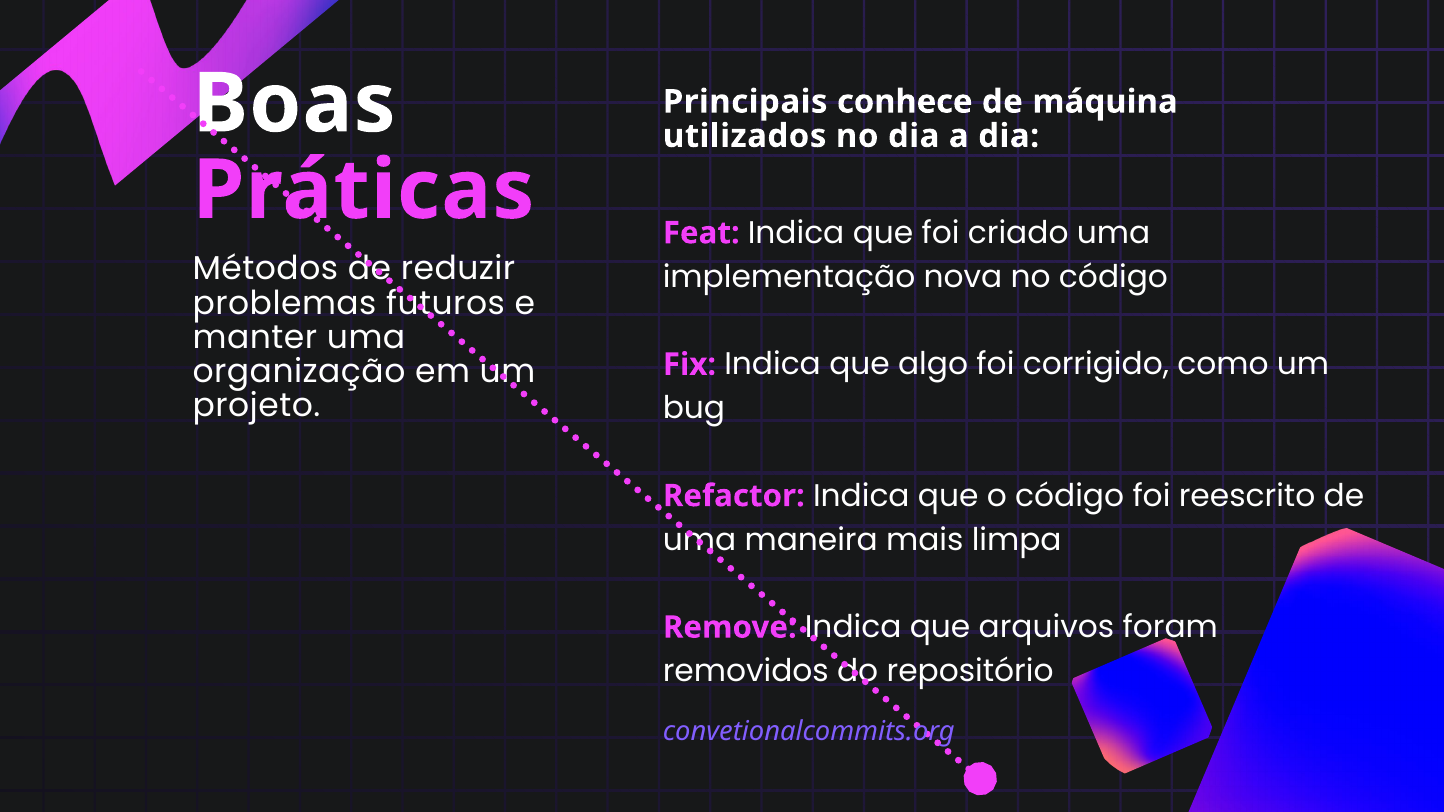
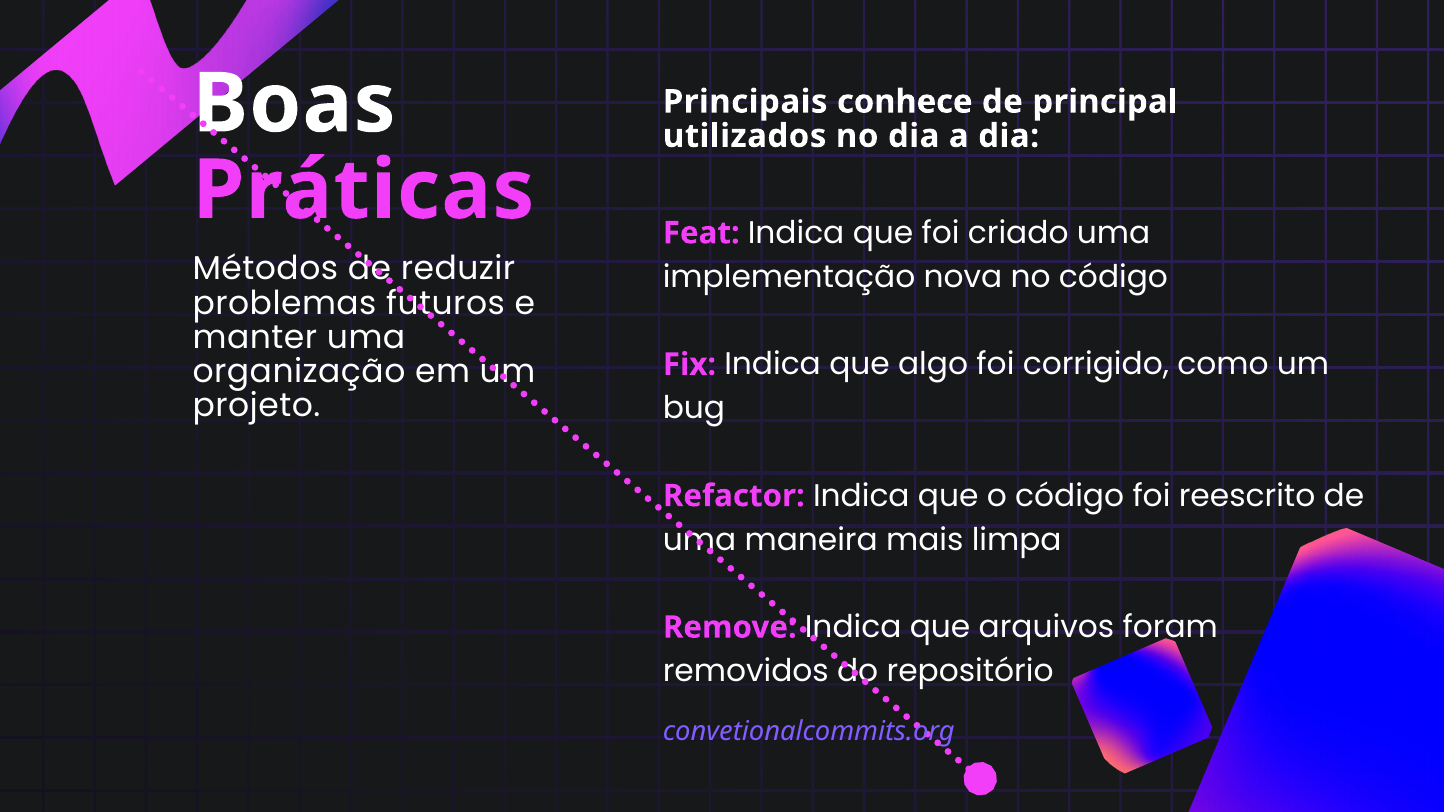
máquina: máquina -> principal (1105, 102)
